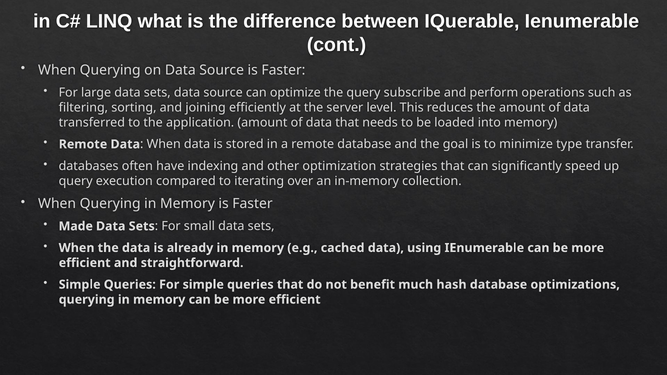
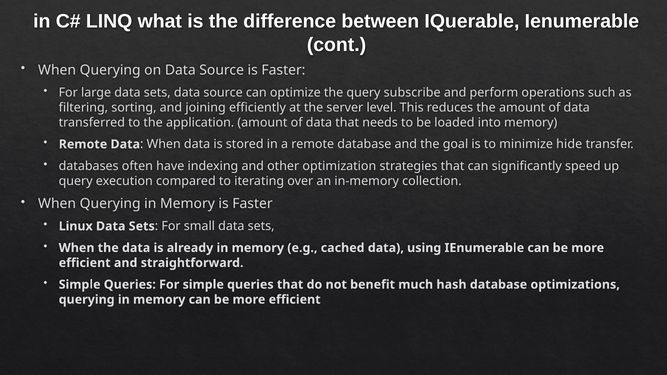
type: type -> hide (569, 144)
Made: Made -> Linux (76, 226)
